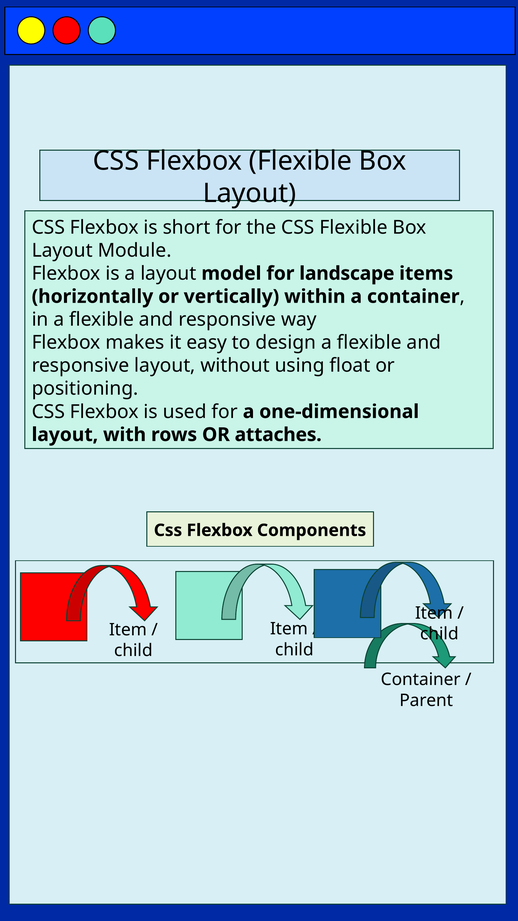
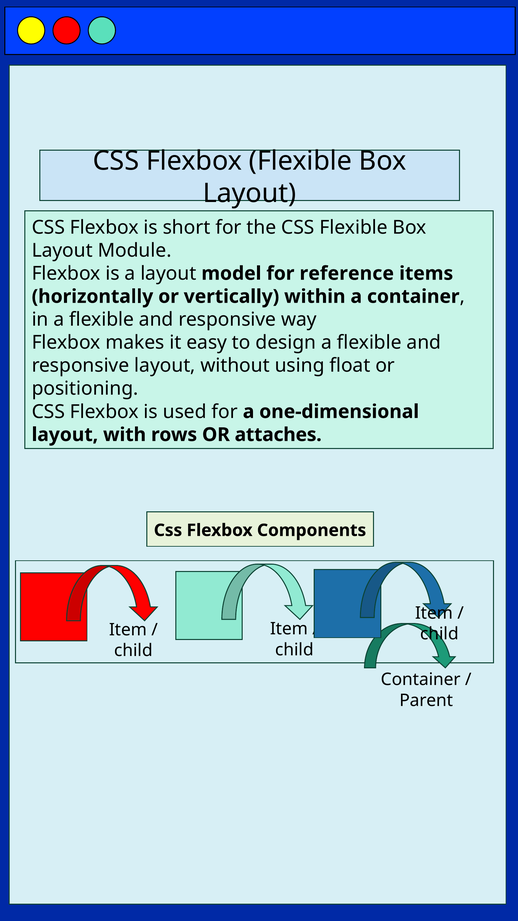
landscape: landscape -> reference (347, 273)
